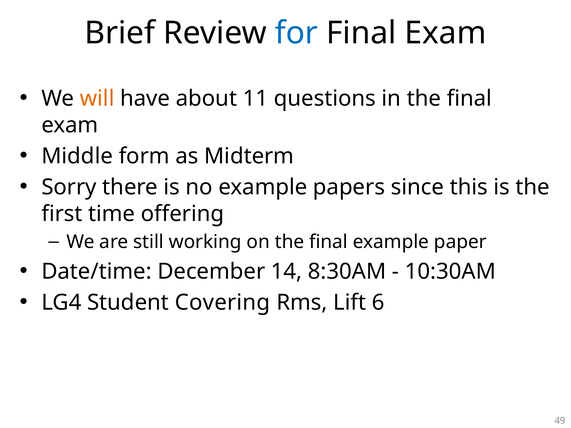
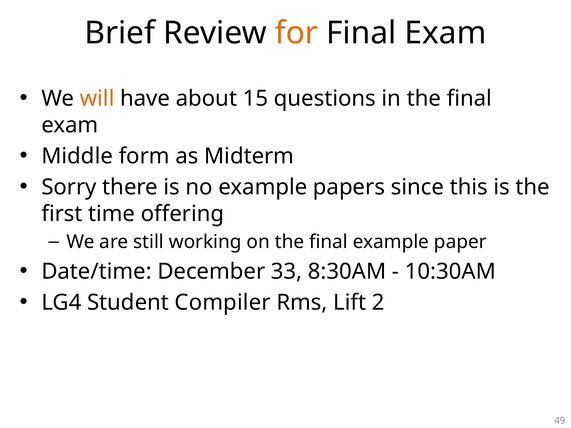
for colour: blue -> orange (296, 33)
11: 11 -> 15 (255, 99)
14: 14 -> 33 (287, 272)
Covering: Covering -> Compiler (223, 303)
6: 6 -> 2 (378, 303)
